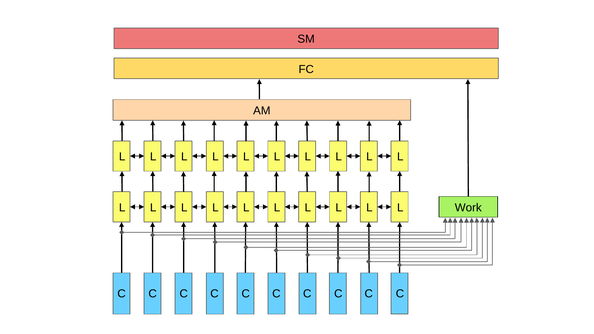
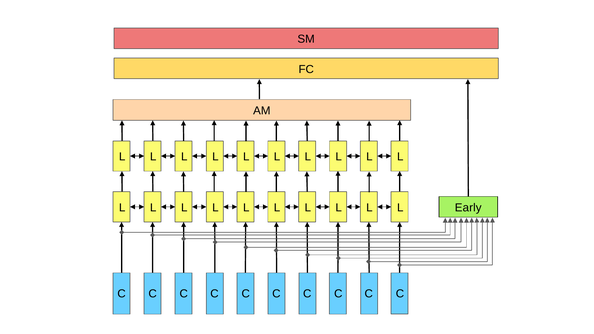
Work: Work -> Early (468, 208)
